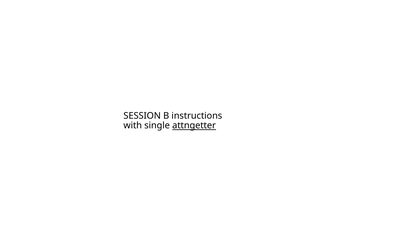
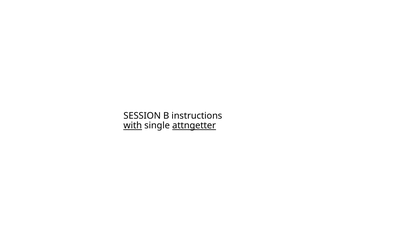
with underline: none -> present (133, 126)
